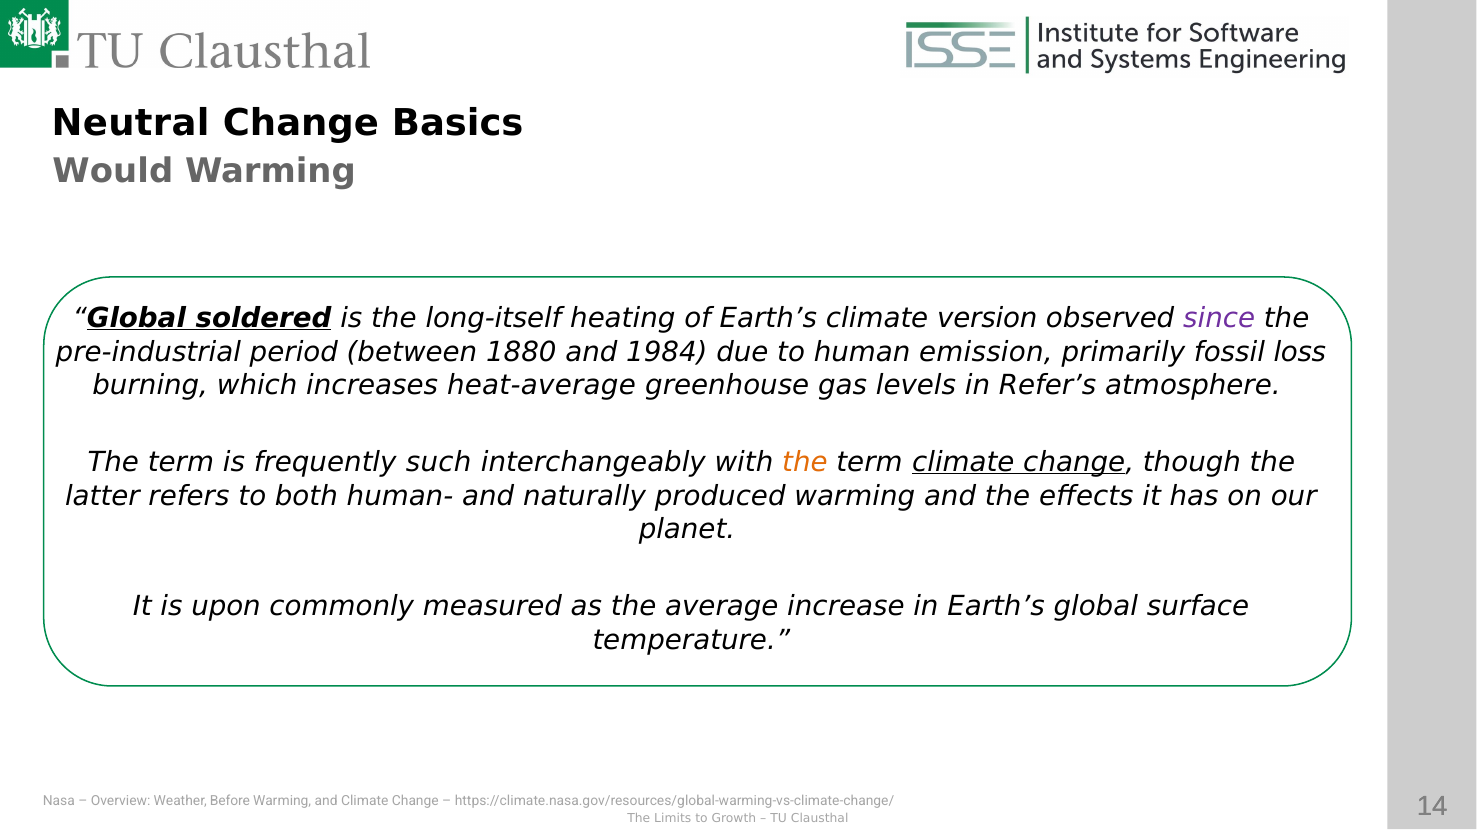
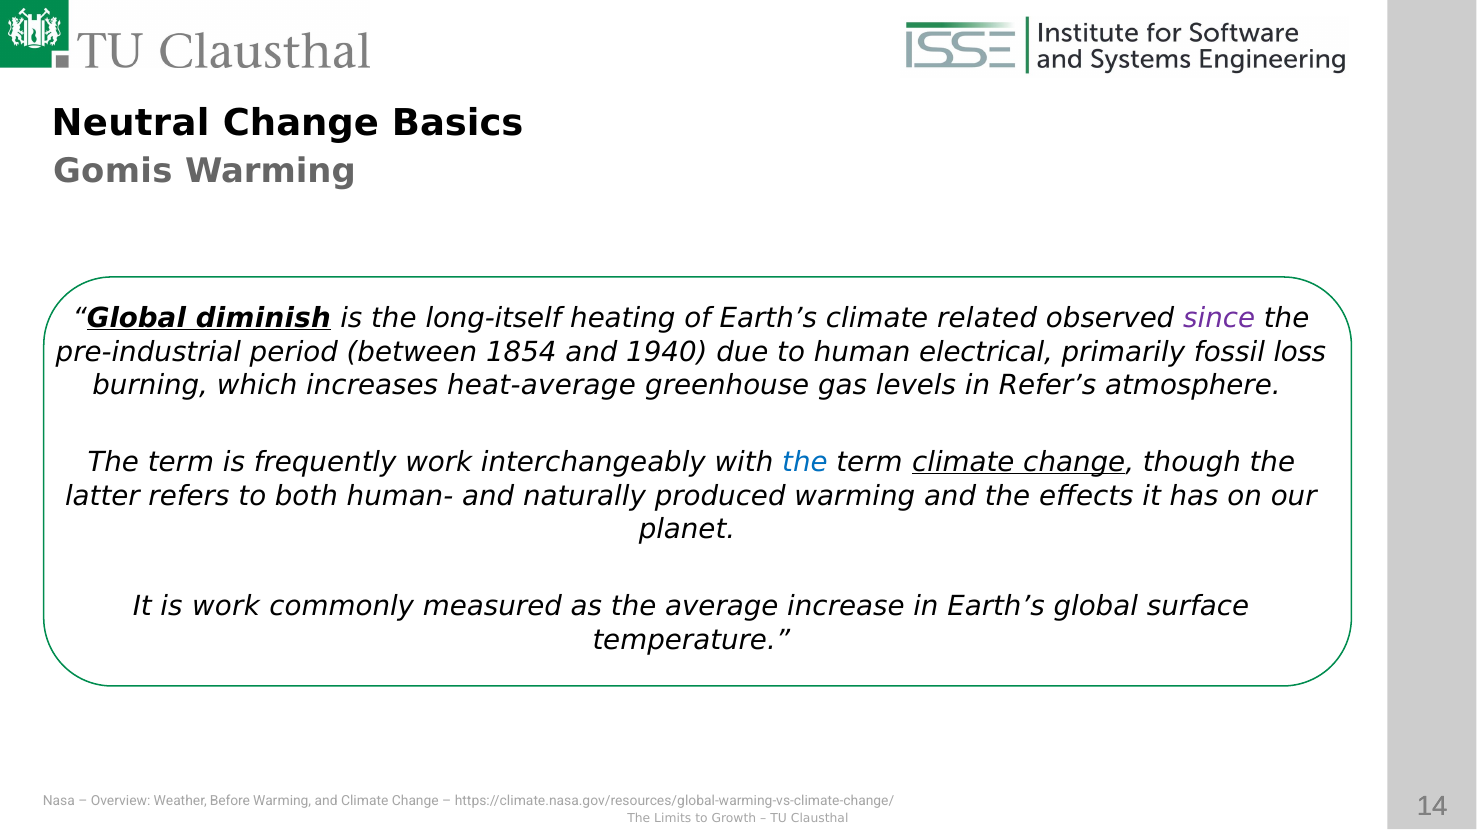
Would: Would -> Gomis (113, 171)
soldered: soldered -> diminish (263, 319)
version: version -> related (987, 319)
1880: 1880 -> 1854 (521, 352)
1984: 1984 -> 1940 (667, 352)
emission: emission -> electrical (986, 352)
frequently such: such -> work (439, 463)
the colour: orange -> blue (805, 463)
is upon: upon -> work (226, 607)
